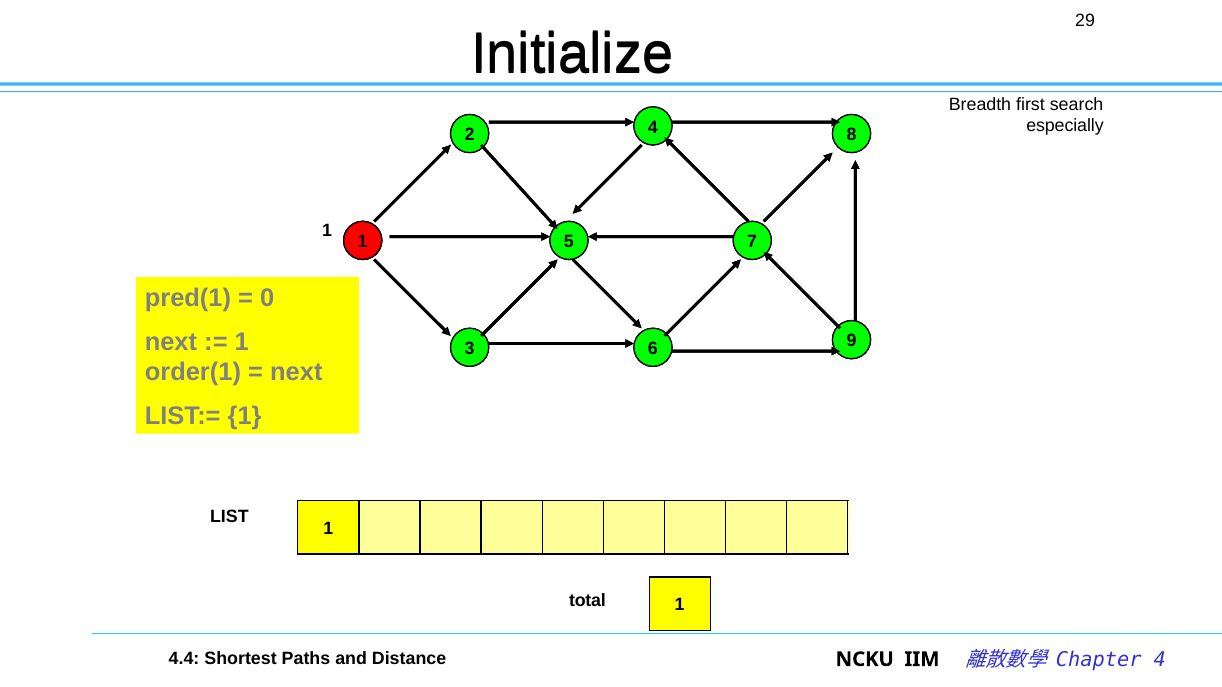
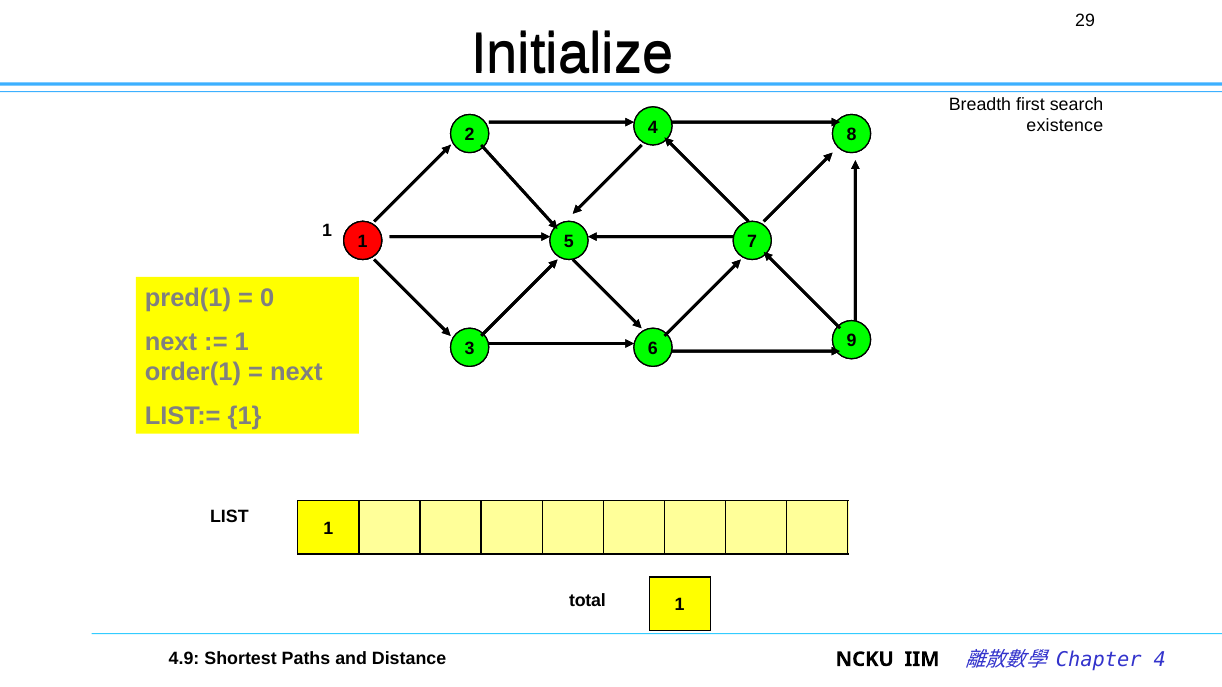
especially: especially -> existence (1065, 126)
4.4: 4.4 -> 4.9 (184, 659)
